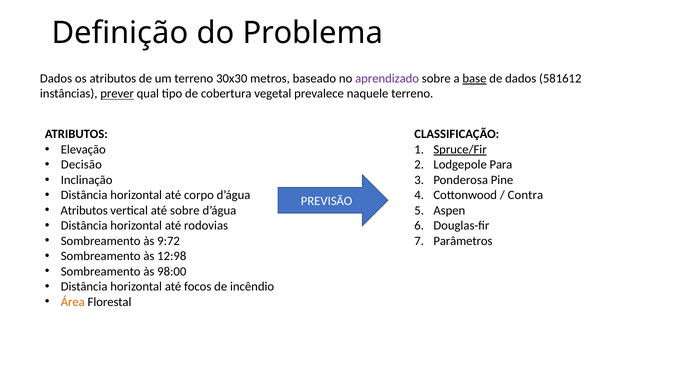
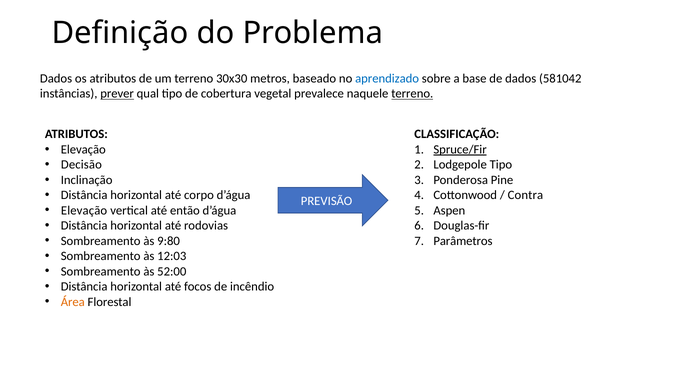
aprendizado colour: purple -> blue (387, 79)
base underline: present -> none (474, 79)
581612: 581612 -> 581042 (560, 79)
terreno underline: none -> present (412, 94)
Lodgepole Para: Para -> Tipo (501, 165)
Atributos: Atributos -> Elevação (84, 210)
até sobre: sobre -> então (185, 210)
9:72: 9:72 -> 9:80 (169, 241)
12:98: 12:98 -> 12:03 (172, 256)
98:00: 98:00 -> 52:00 (172, 271)
